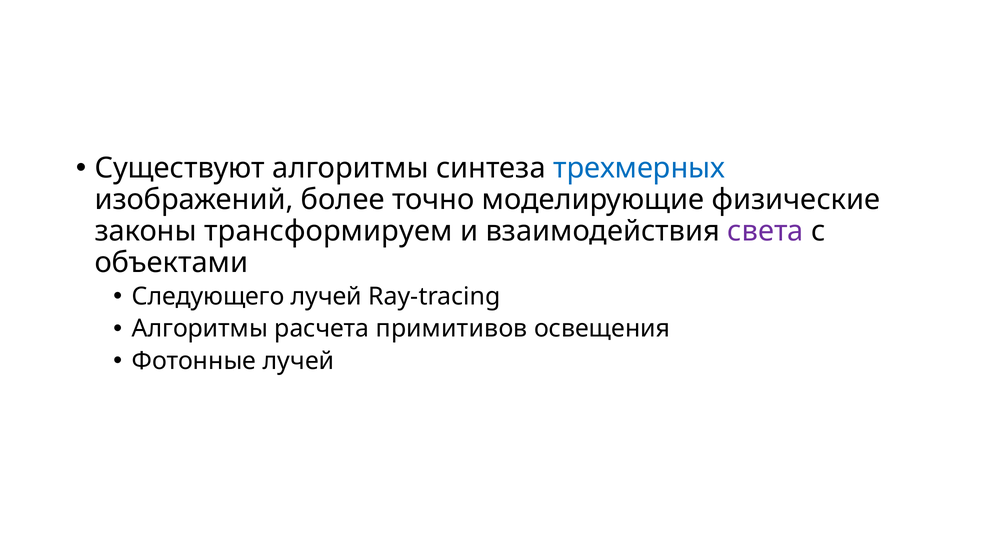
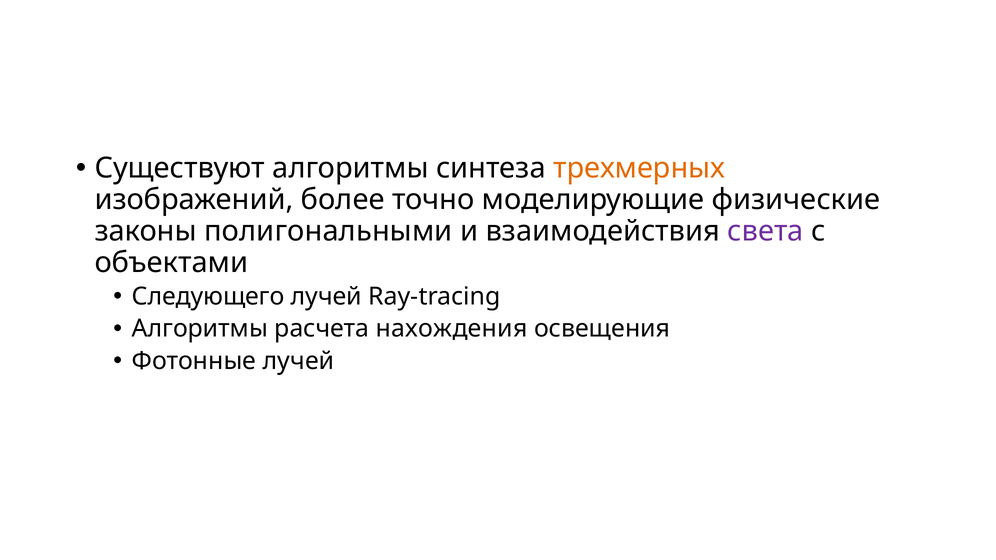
трехмерных colour: blue -> orange (639, 168)
трансформируем: трансформируем -> полигональными (328, 231)
примитивов: примитивов -> нахождения (452, 329)
